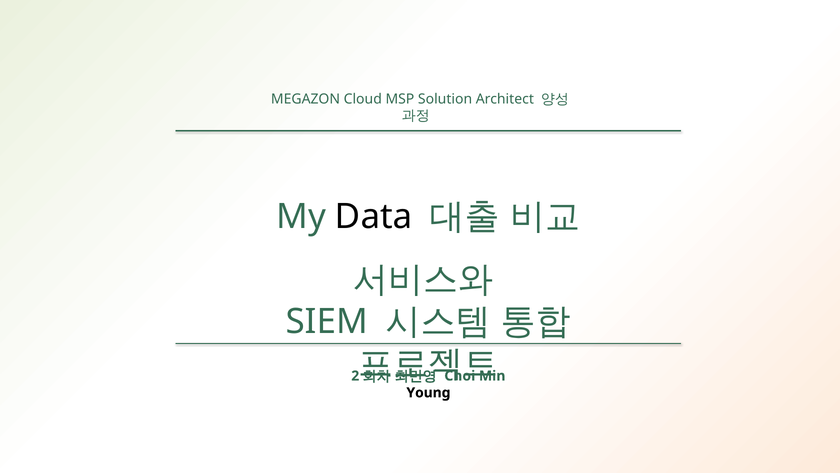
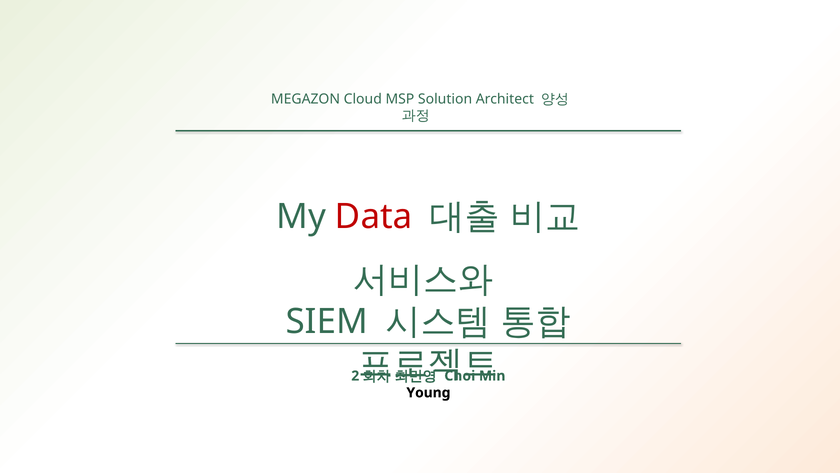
Data colour: black -> red (374, 216)
